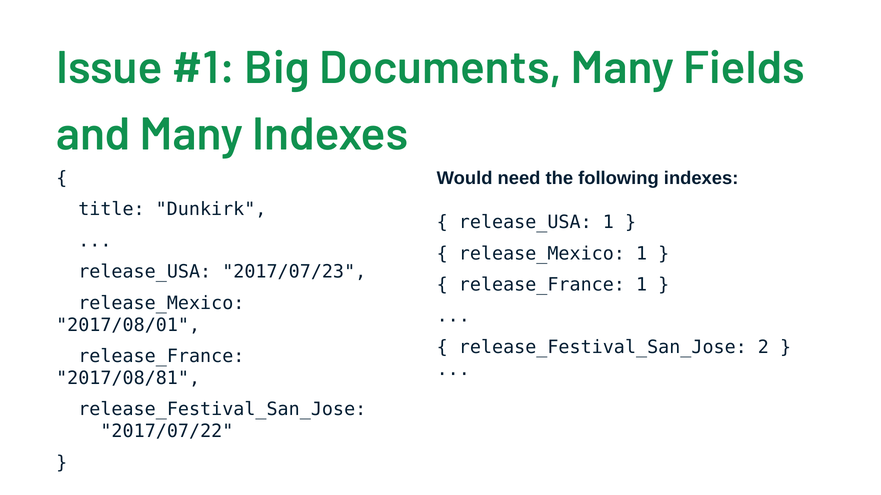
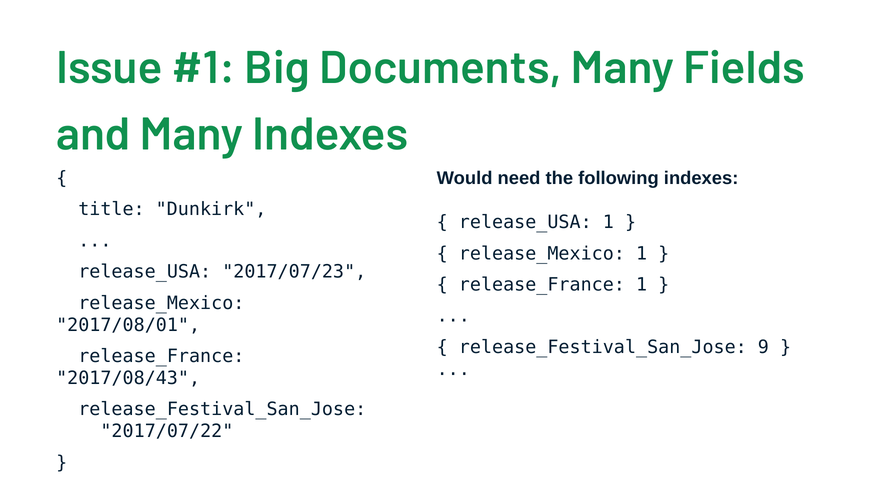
2: 2 -> 9 (763, 347)
2017/08/81: 2017/08/81 -> 2017/08/43 (128, 379)
